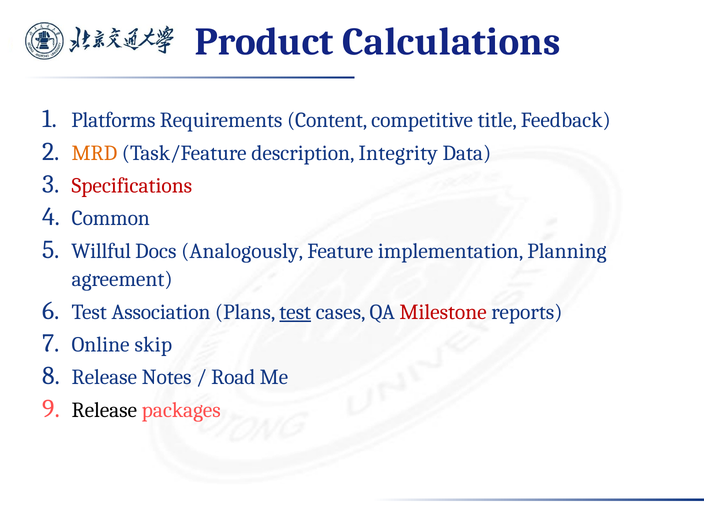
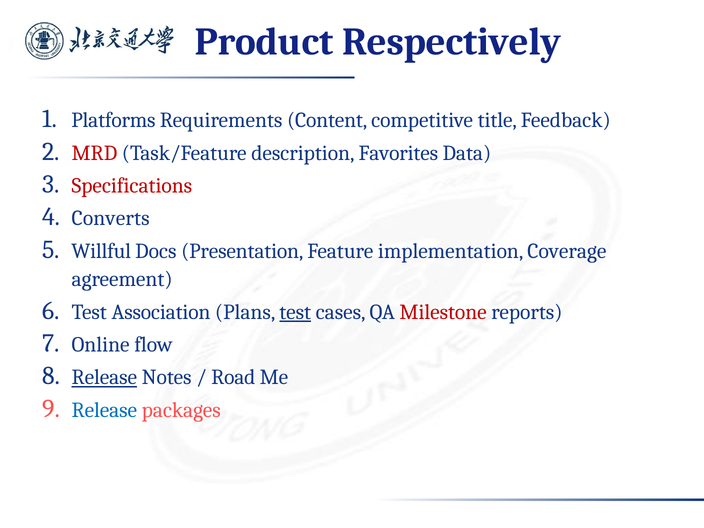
Calculations: Calculations -> Respectively (452, 42)
MRD colour: orange -> red (94, 153)
Integrity: Integrity -> Favorites (398, 153)
Common: Common -> Converts (111, 218)
Analogously: Analogously -> Presentation (242, 251)
Planning: Planning -> Coverage (567, 251)
skip: skip -> flow (153, 345)
Release underline: none -> present (104, 377)
Release colour: black -> blue (104, 410)
